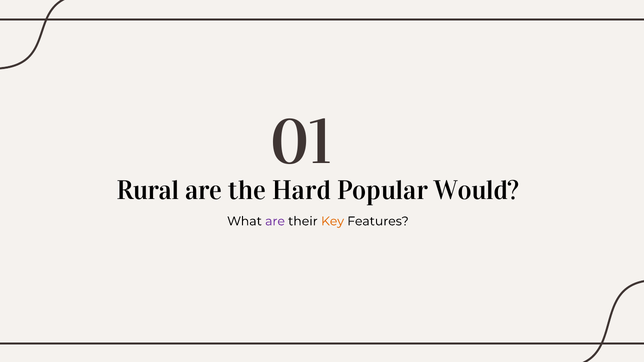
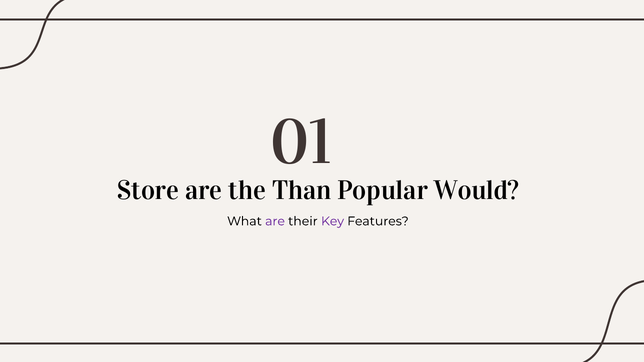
Rural: Rural -> Store (148, 191)
Hard: Hard -> Than (302, 191)
Key colour: orange -> purple (333, 221)
